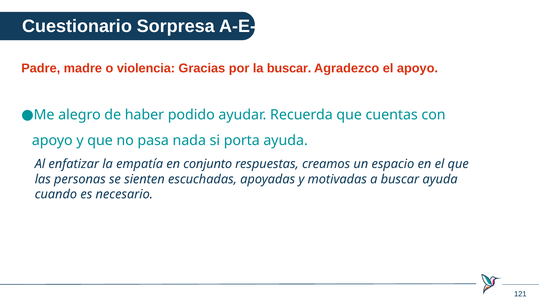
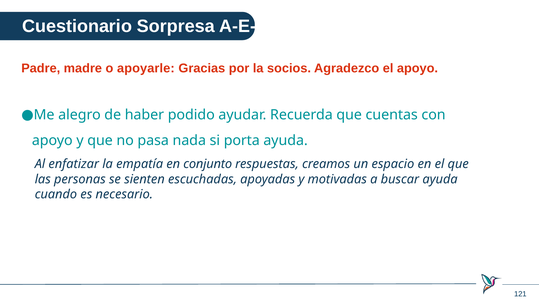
violencia: violencia -> apoyarle (146, 68)
la buscar: buscar -> socios (289, 68)
